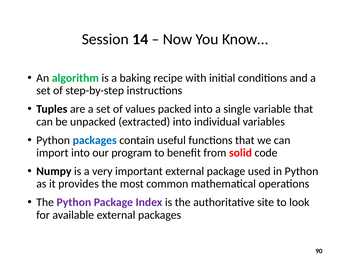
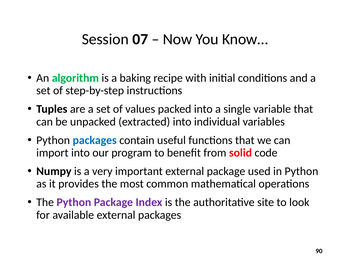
14: 14 -> 07 (140, 39)
